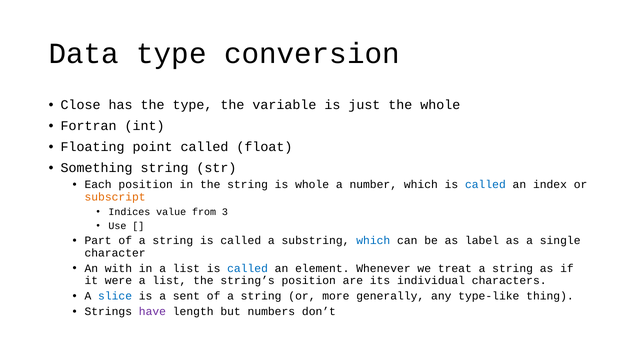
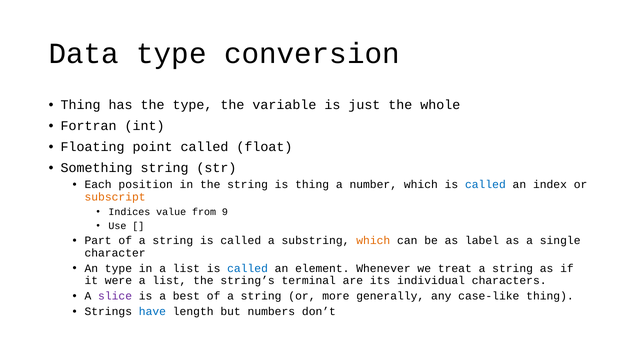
Close: Close -> Thing (81, 105)
is whole: whole -> thing (312, 185)
3: 3 -> 9 (225, 212)
which colour: blue -> orange (373, 241)
An with: with -> type (118, 268)
string’s position: position -> terminal (309, 280)
slice colour: blue -> purple (115, 296)
sent: sent -> best (186, 296)
type-like: type-like -> case-like (489, 296)
have colour: purple -> blue (152, 312)
